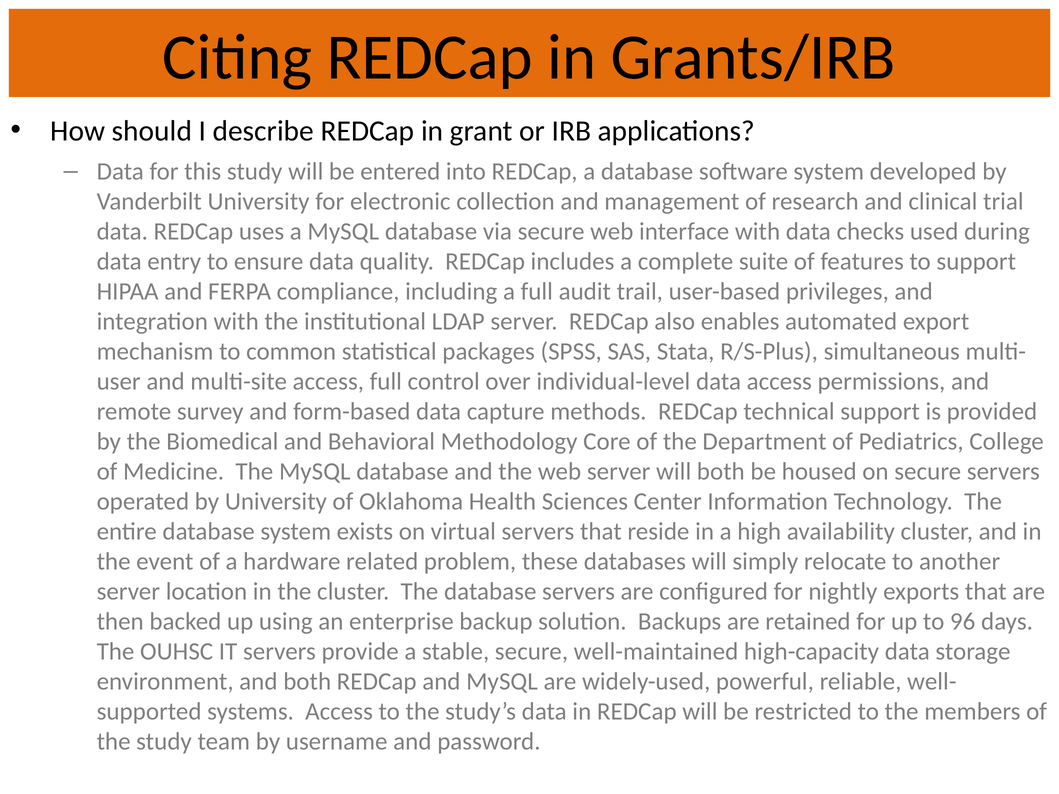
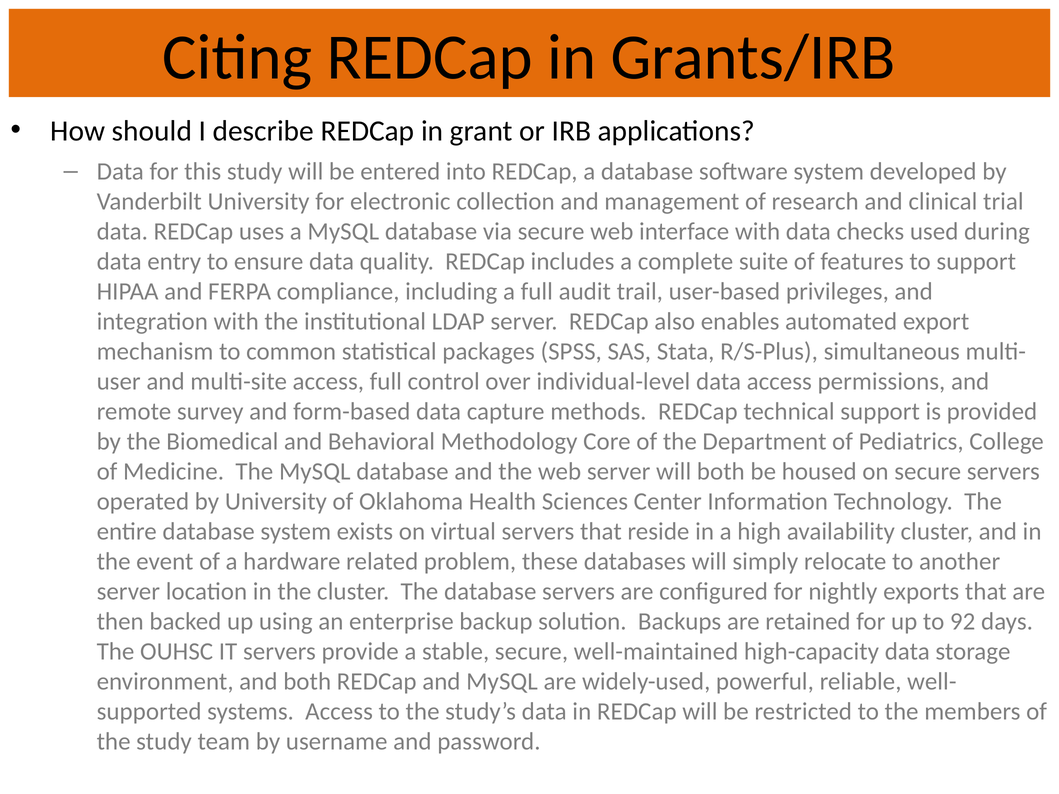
96: 96 -> 92 (963, 622)
